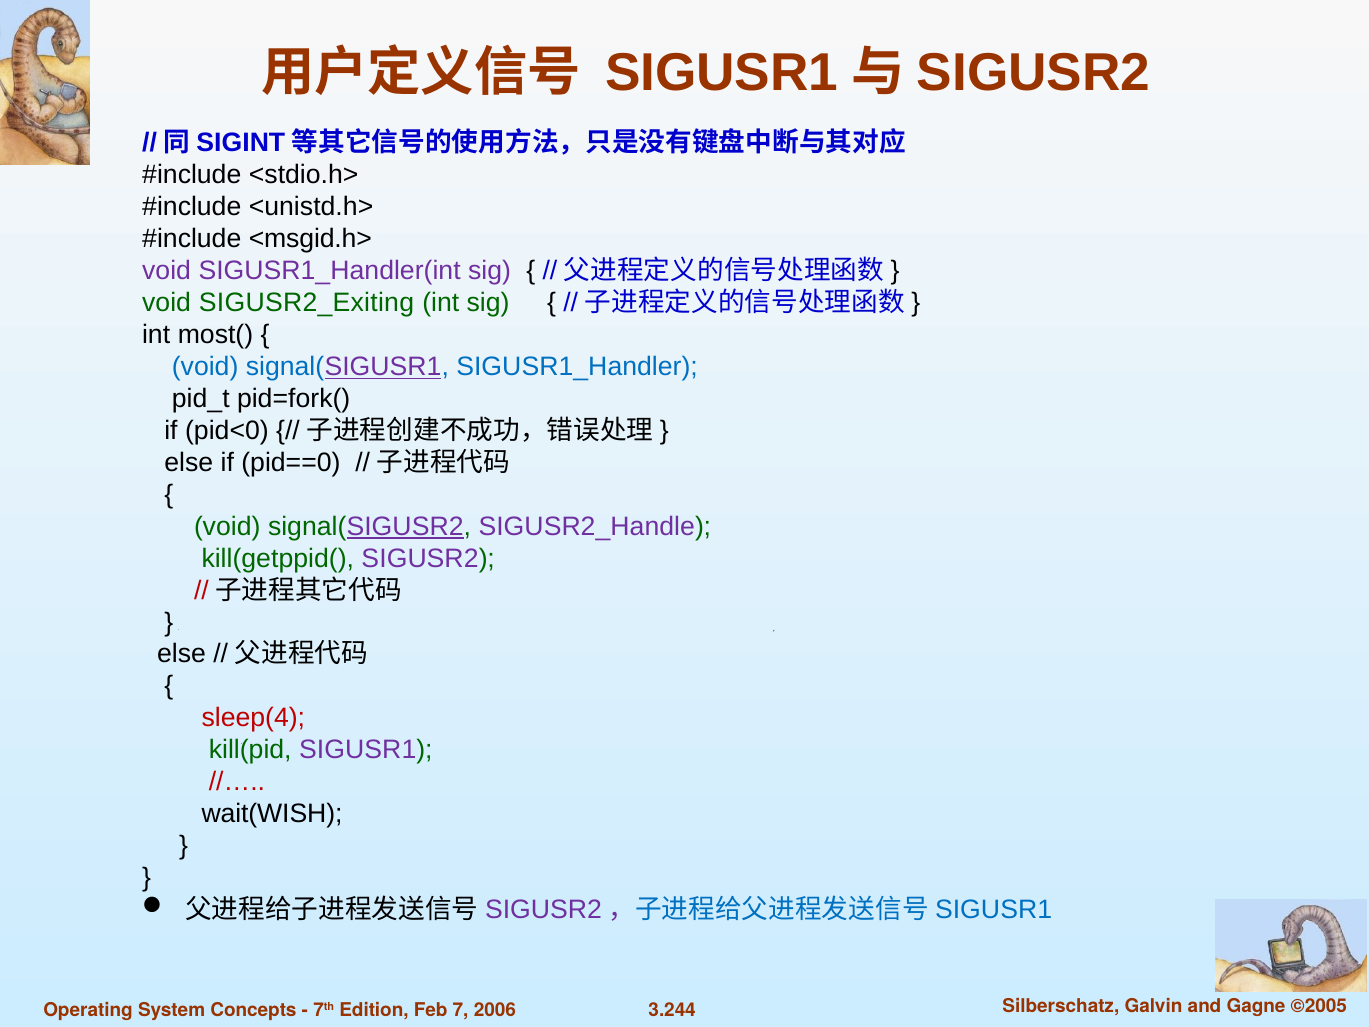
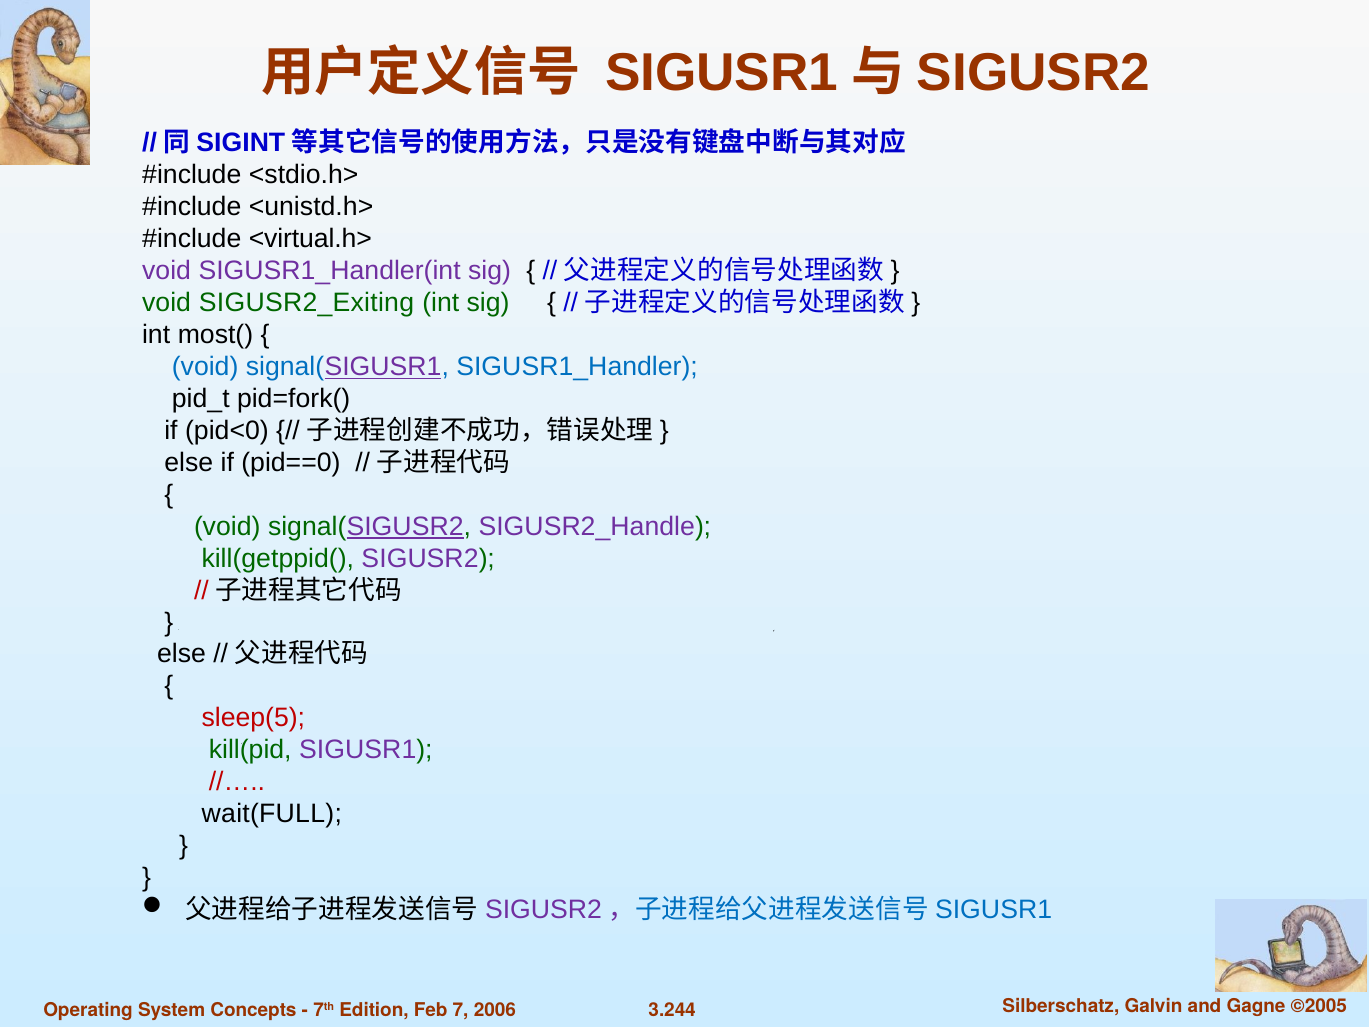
<msgid.h>: <msgid.h> -> <virtual.h> (310, 239)
sleep(4: sleep(4 -> sleep(5 (253, 718)
wait(WISH: wait(WISH -> wait(FULL (272, 814)
